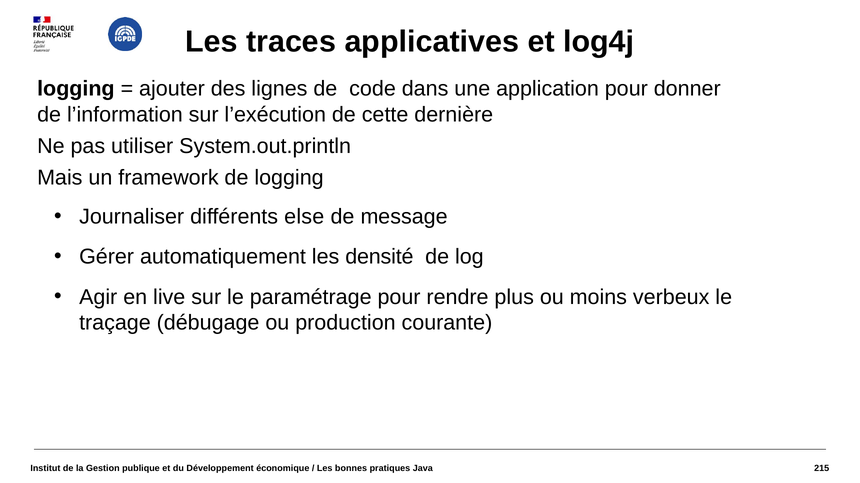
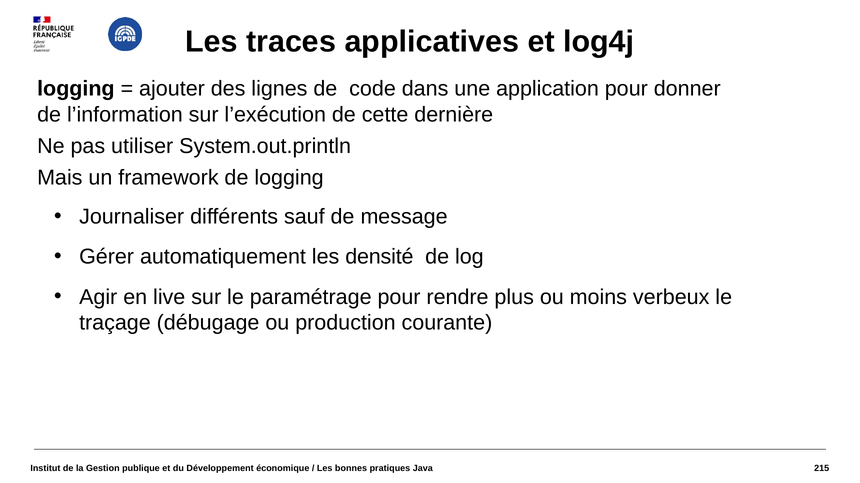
else: else -> sauf (304, 217)
